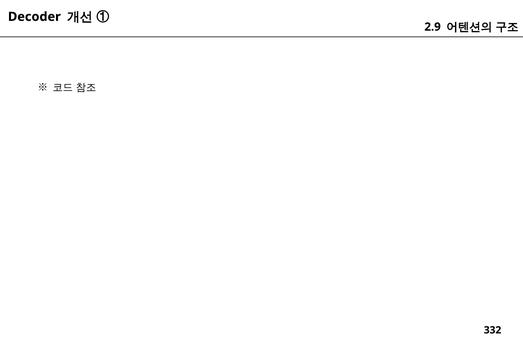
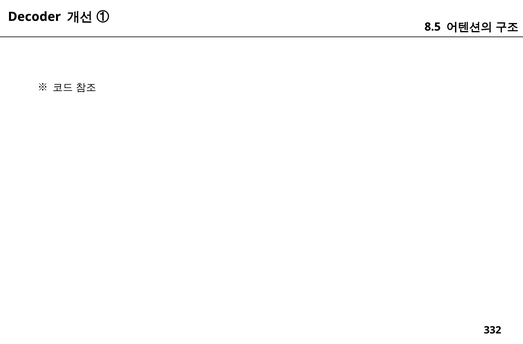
2.9: 2.9 -> 8.5 (433, 27)
